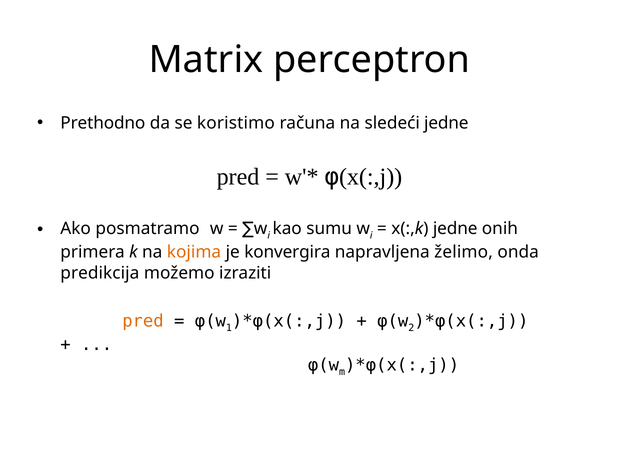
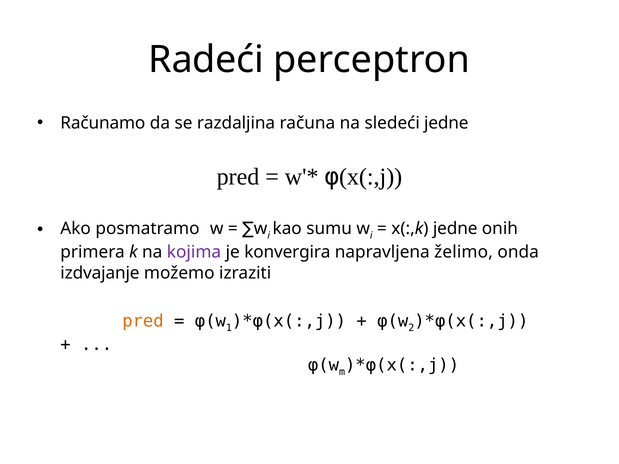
Matrix: Matrix -> Radeći (206, 60)
Prethodno: Prethodno -> Računamo (103, 123)
koristimo: koristimo -> razdaljina (236, 123)
kojima colour: orange -> purple (194, 252)
predikcija: predikcija -> izdvajanje (100, 273)
